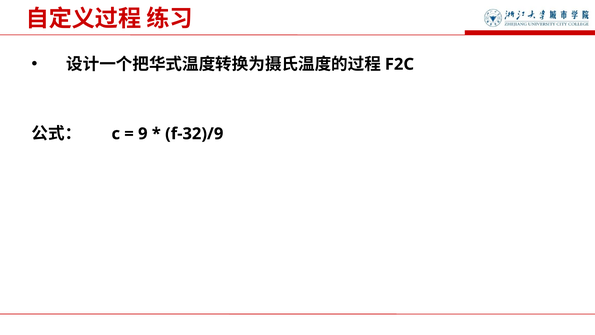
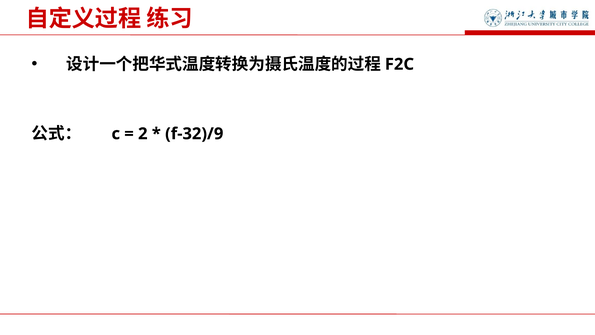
9: 9 -> 2 (143, 134)
